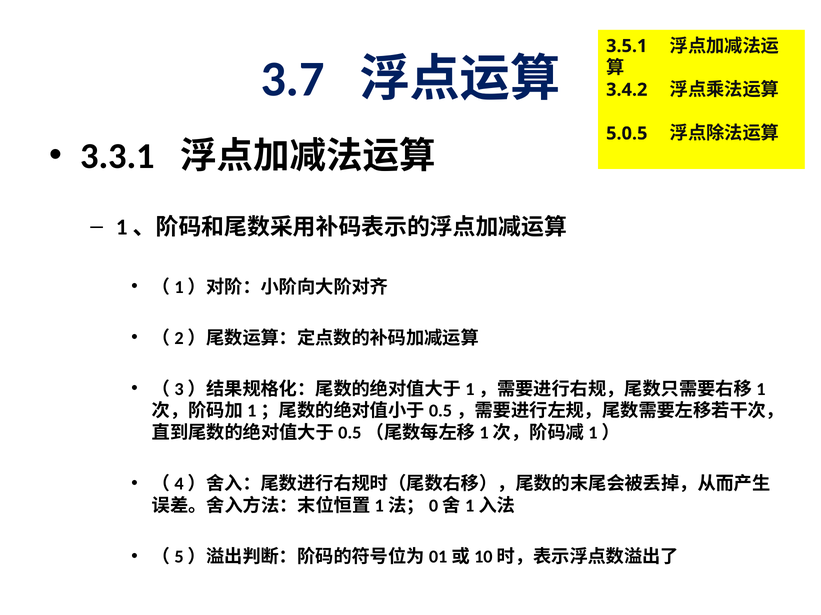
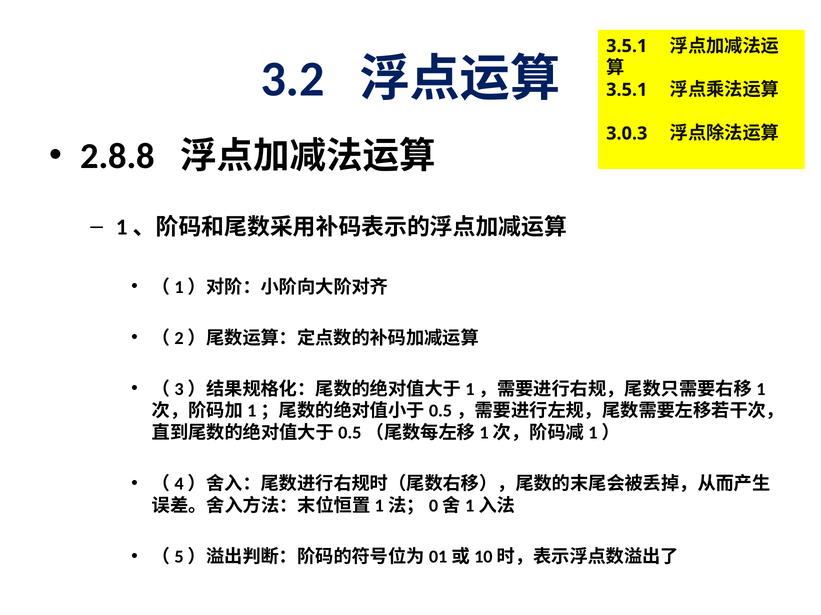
3.7: 3.7 -> 3.2 (293, 79)
3.4.2: 3.4.2 -> 3.5.1 (627, 90)
5.0.5: 5.0.5 -> 3.0.3 (627, 134)
3.3.1: 3.3.1 -> 2.8.8 (118, 156)
